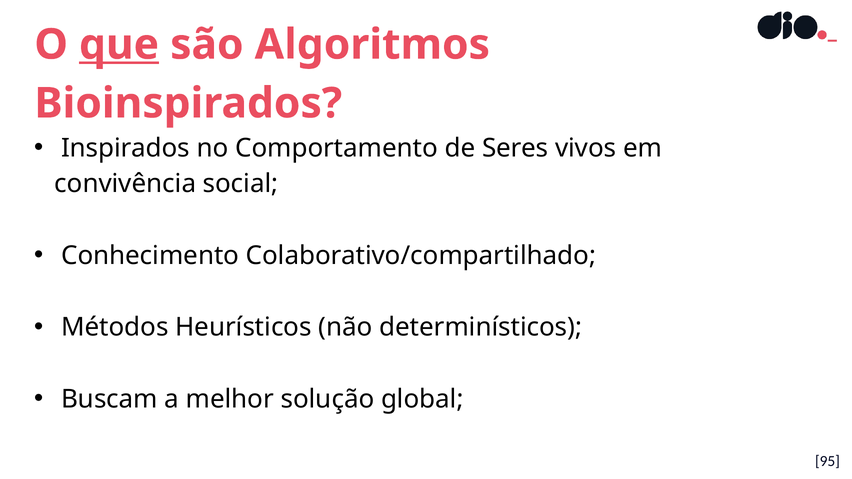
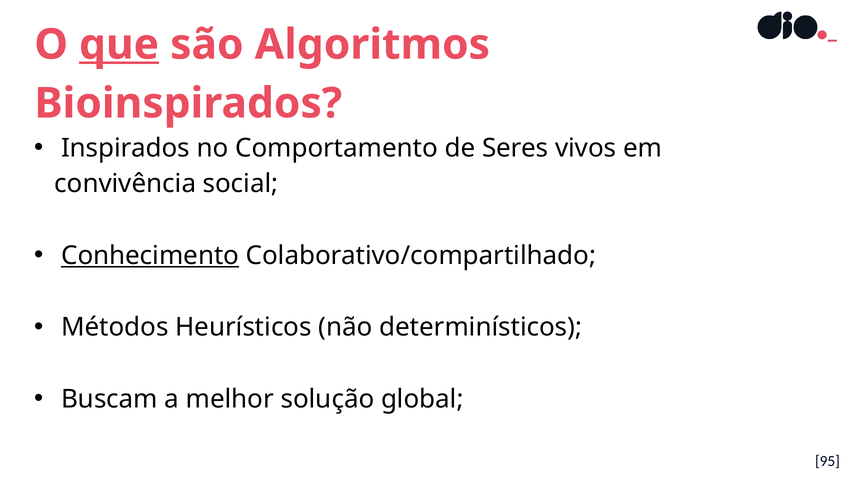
Conhecimento underline: none -> present (150, 256)
